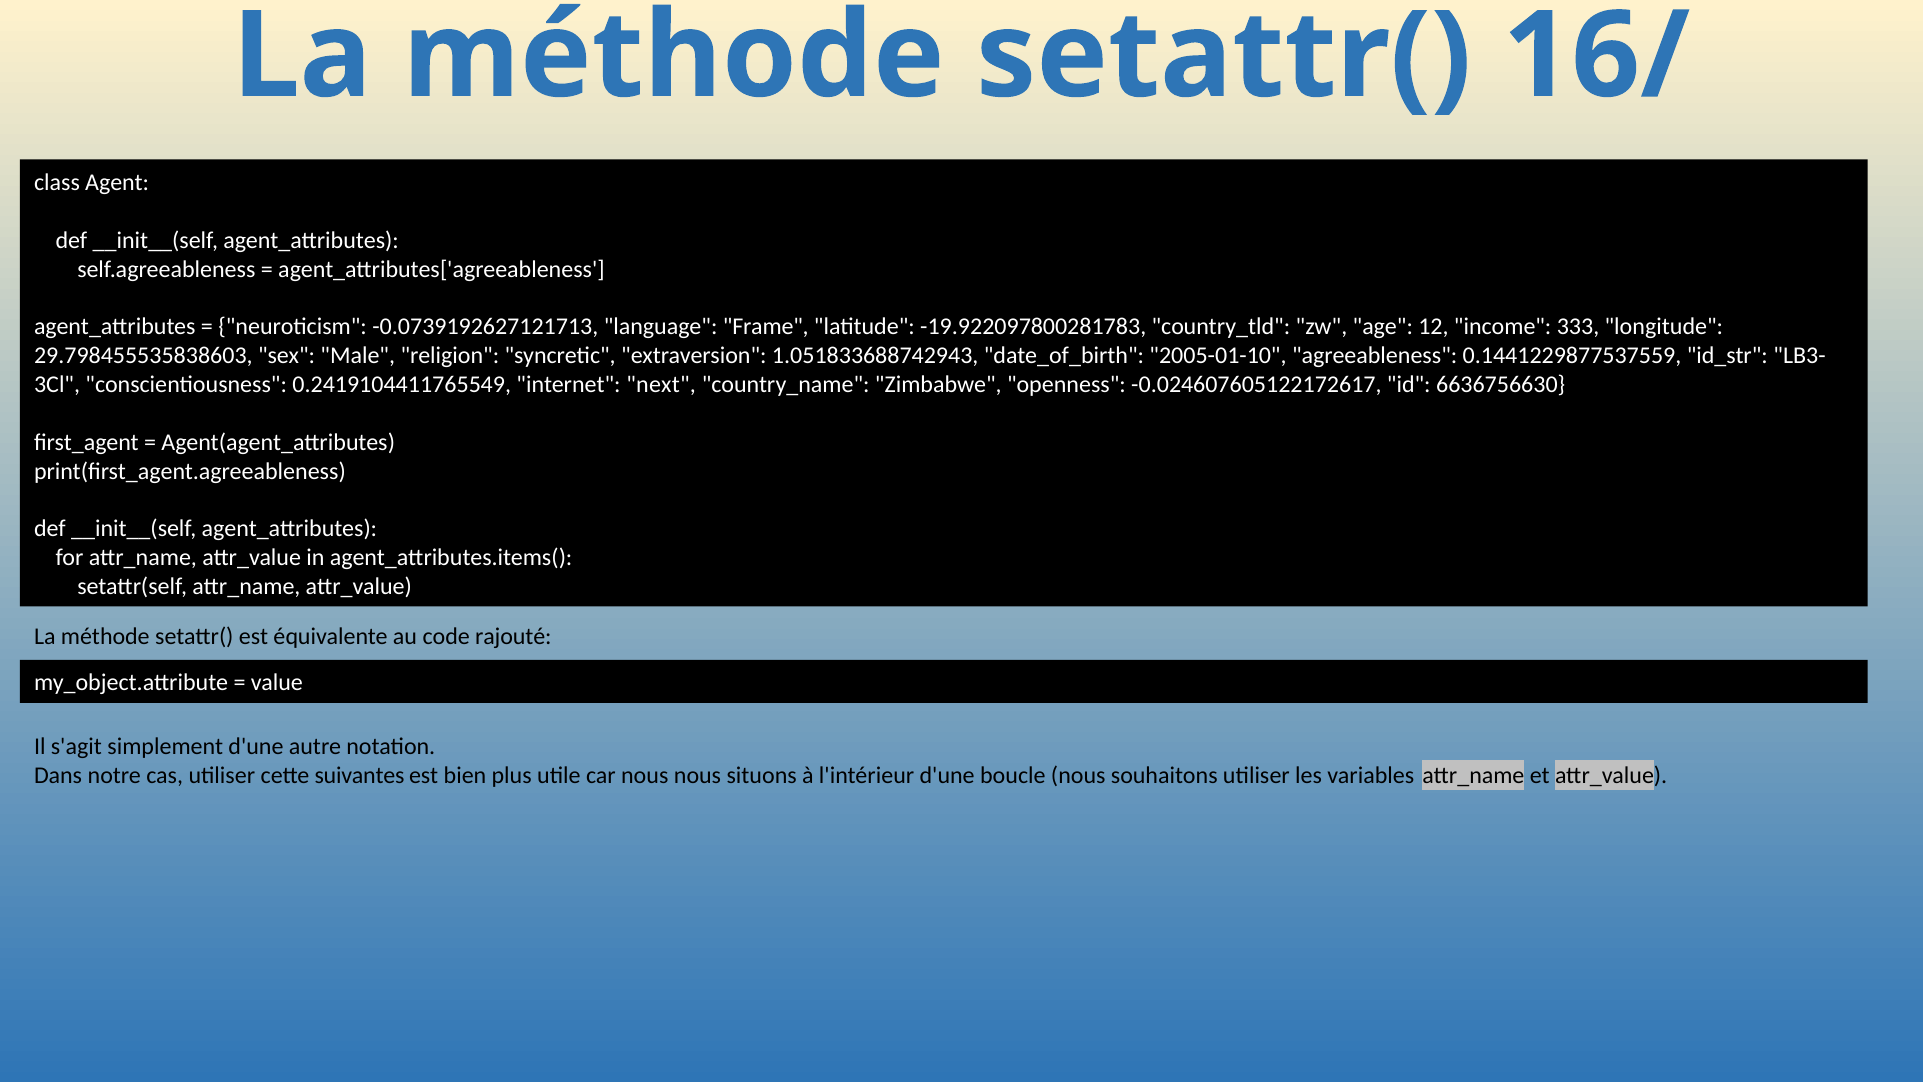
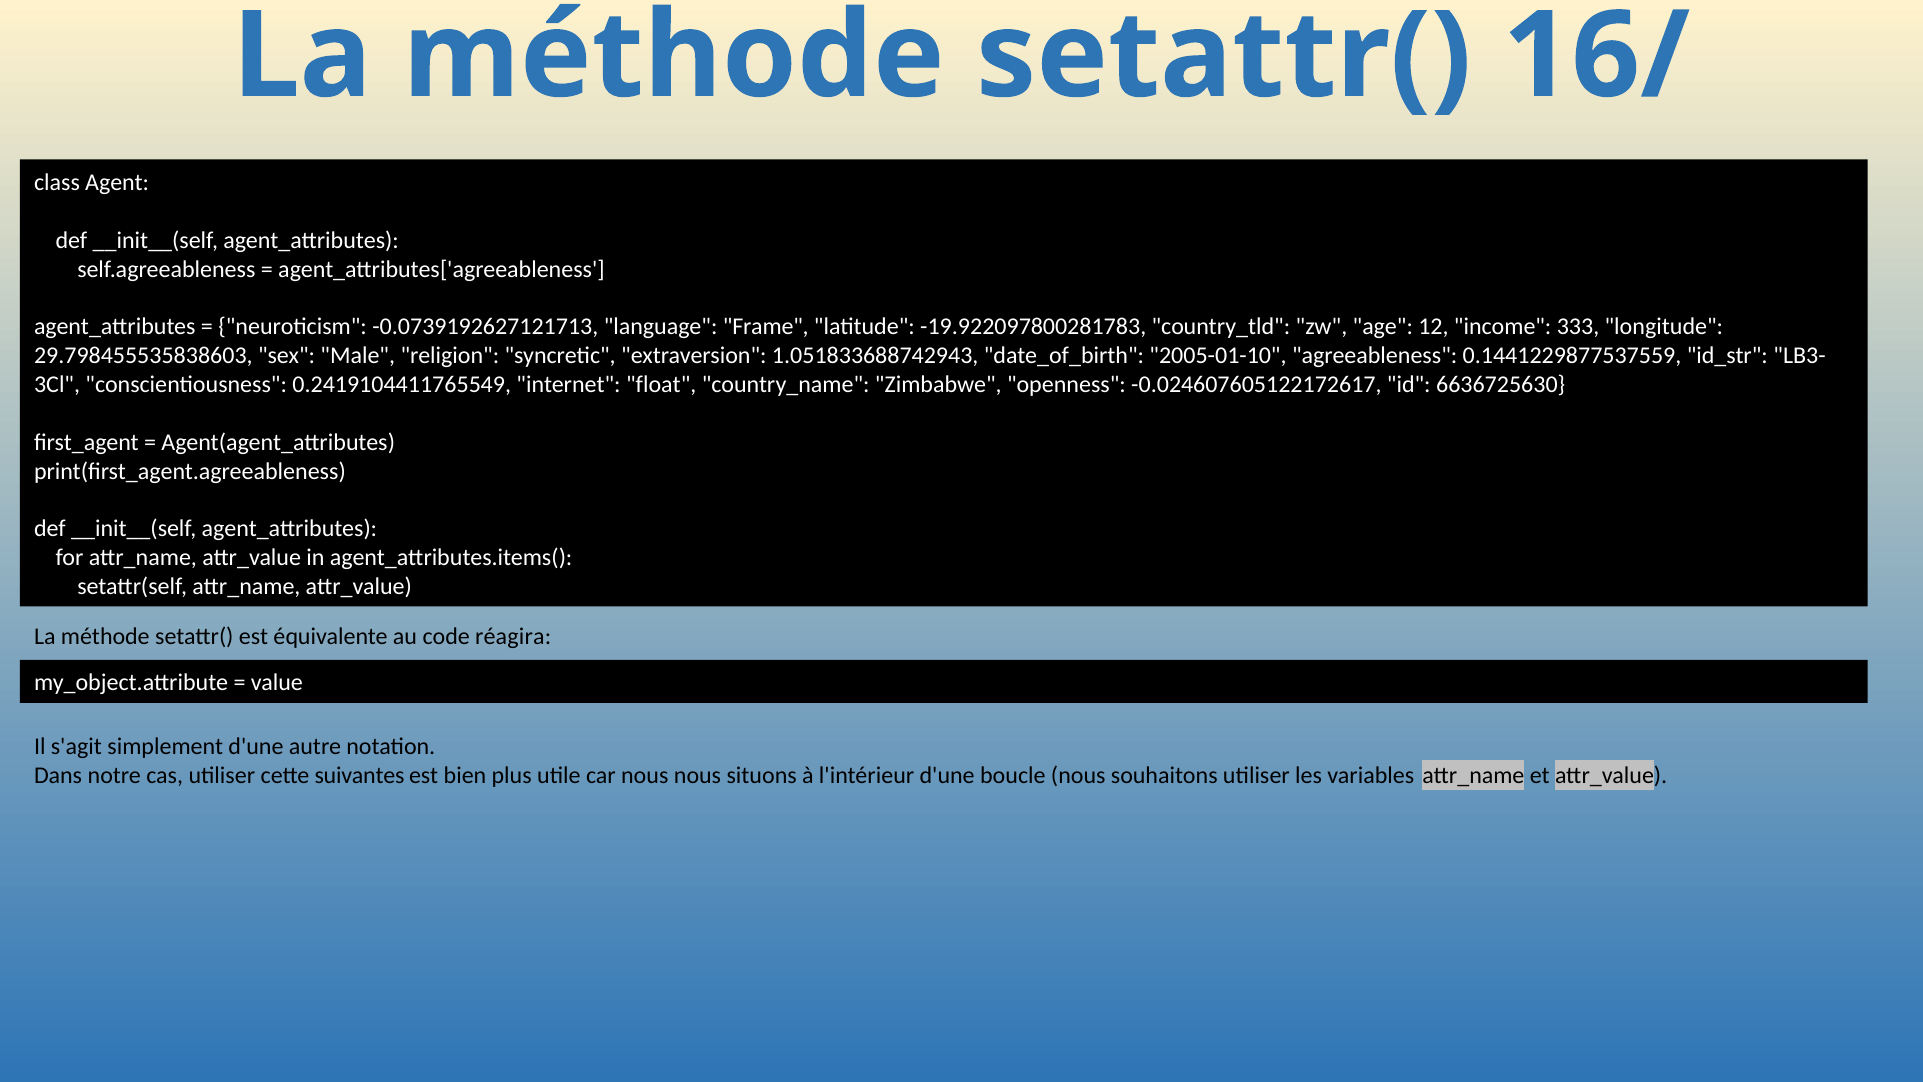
next: next -> float (661, 384)
6636756630: 6636756630 -> 6636725630 (1501, 384)
rajouté: rajouté -> réagira (513, 637)
